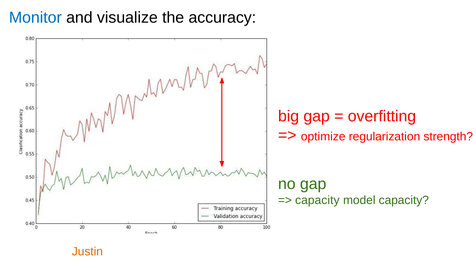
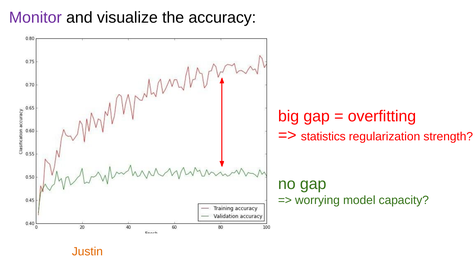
Monitor colour: blue -> purple (35, 17)
optimize: optimize -> statistics (323, 136)
capacity: capacity -> worrying (317, 200)
